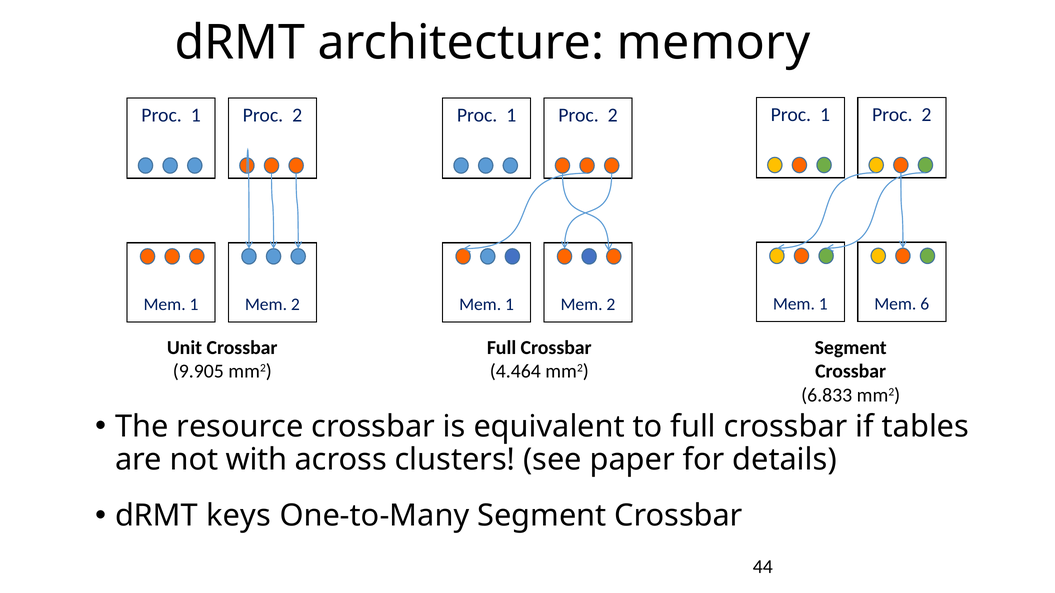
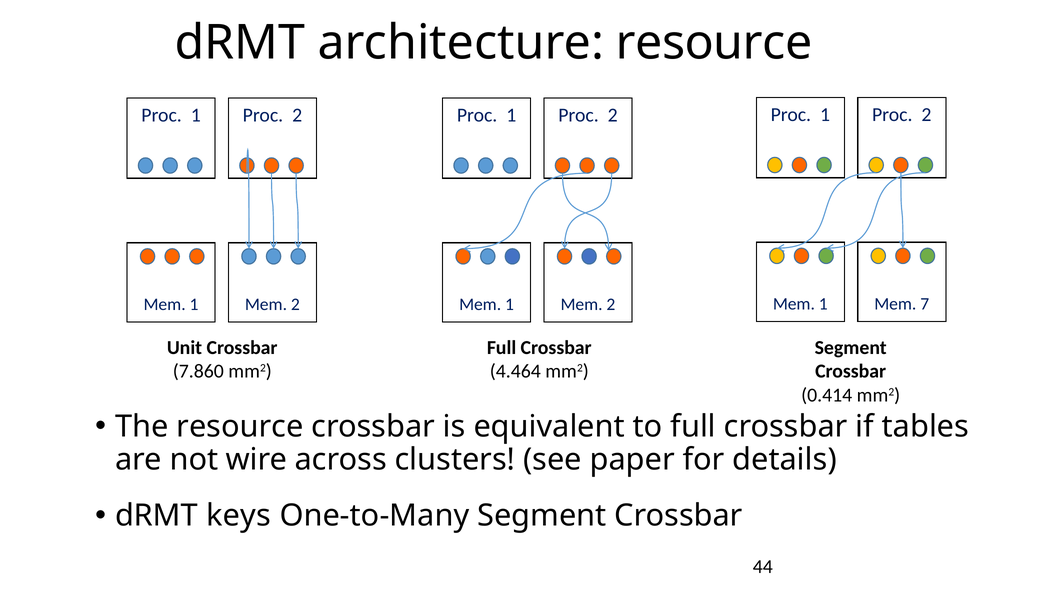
architecture memory: memory -> resource (714, 43)
6: 6 -> 7 (925, 304)
9.905: 9.905 -> 7.860 (198, 372)
6.833: 6.833 -> 0.414 (827, 395)
with: with -> wire (257, 460)
